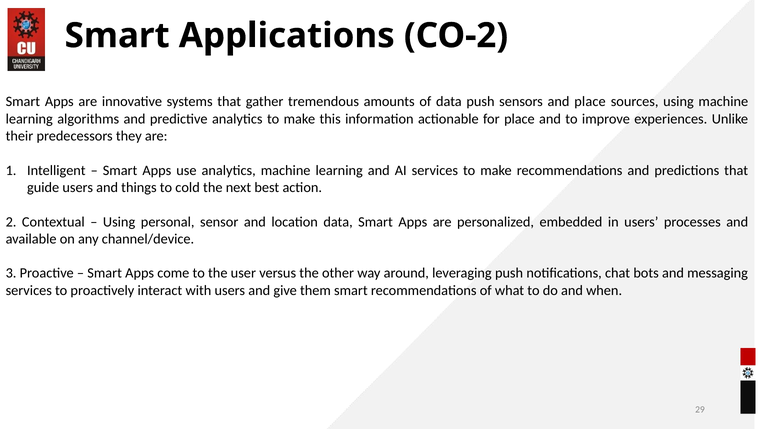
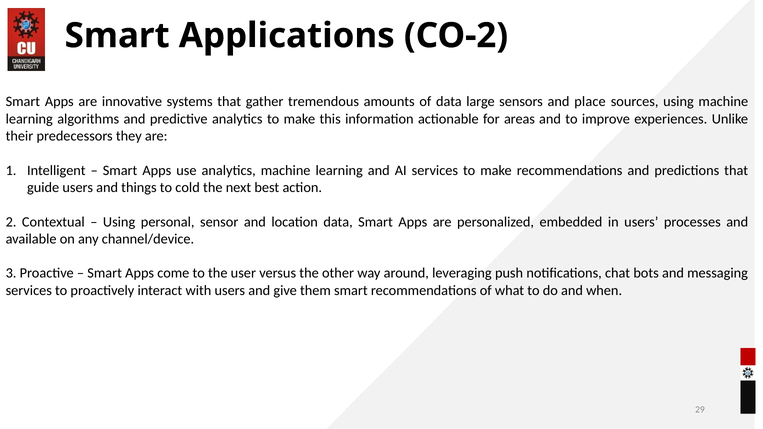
data push: push -> large (481, 102)
for place: place -> areas (519, 119)
